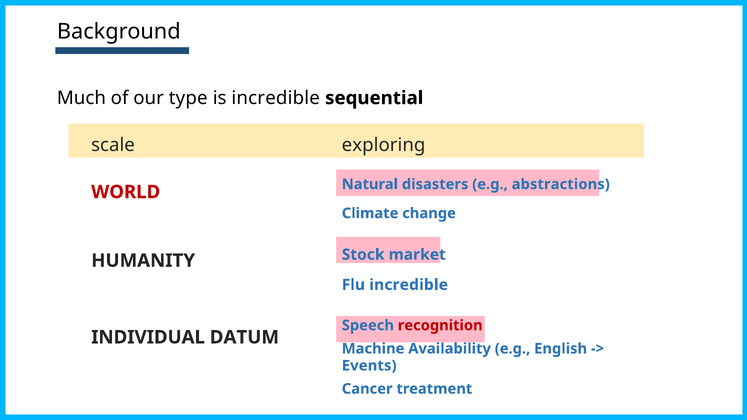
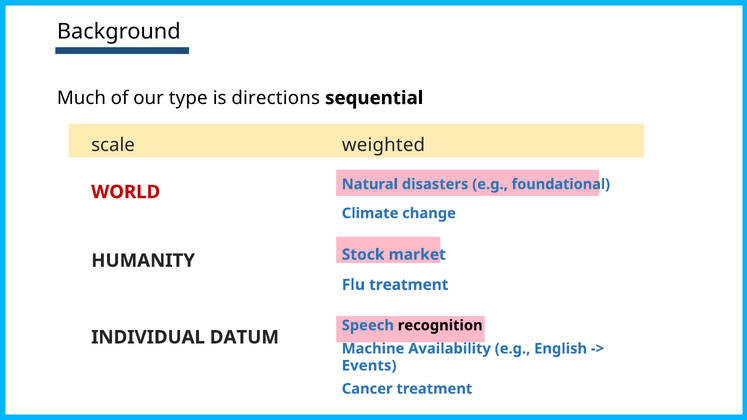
is incredible: incredible -> directions (276, 98)
exploring: exploring -> weighted (384, 145)
abstractions: abstractions -> foundational (561, 184)
Flu incredible: incredible -> treatment (409, 285)
recognition colour: red -> black (440, 326)
